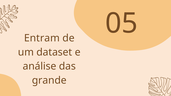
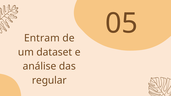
grande: grande -> regular (49, 80)
